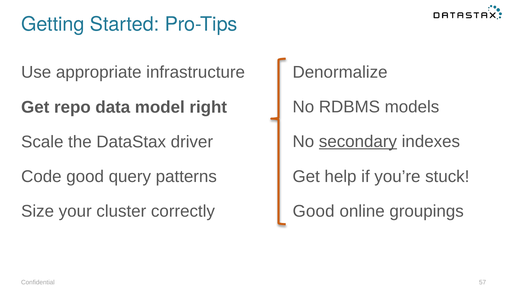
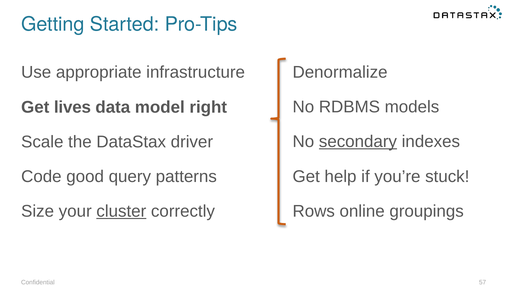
repo: repo -> lives (72, 107)
Good: Good -> Rows (314, 211)
cluster underline: none -> present (121, 211)
